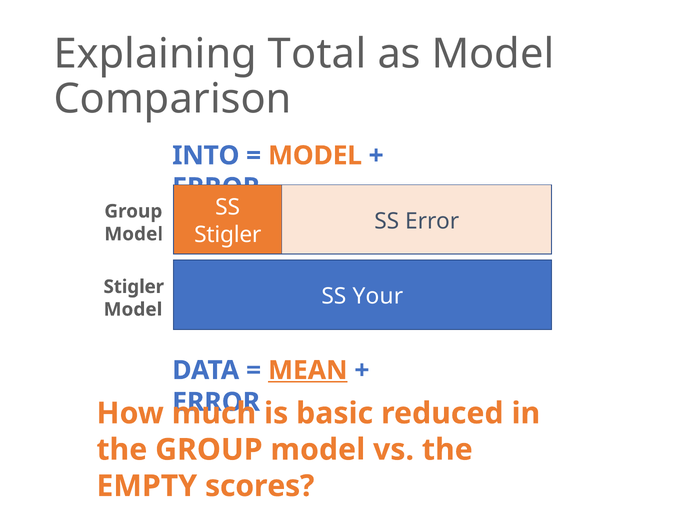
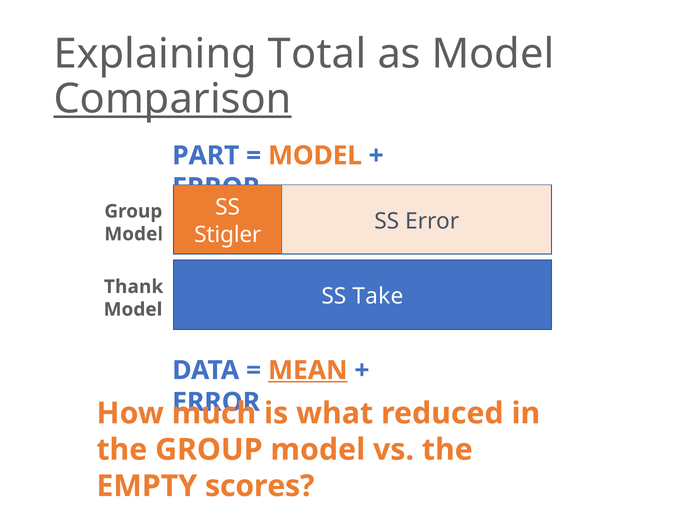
Comparison underline: none -> present (173, 99)
INTO: INTO -> PART (206, 156)
Stigler: Stigler -> Thank (134, 287)
Your: Your -> Take (378, 296)
basic: basic -> what (335, 413)
